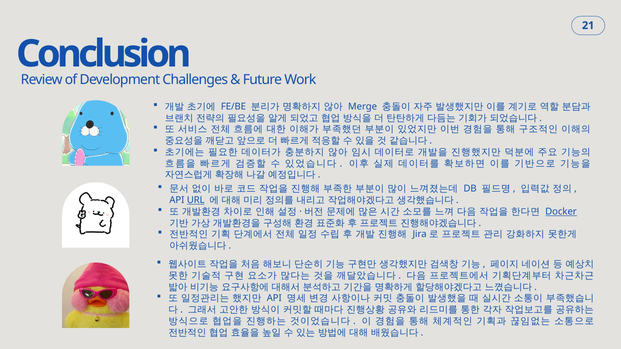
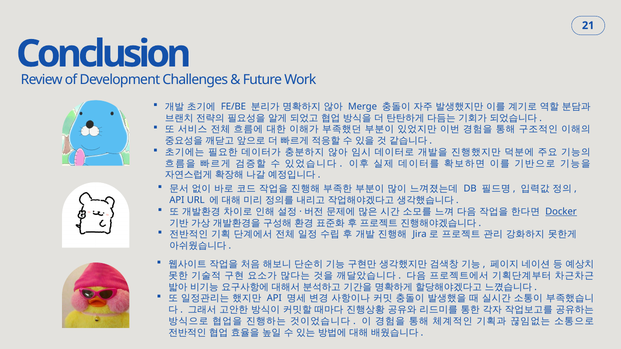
URL underline: present -> none (196, 200)
